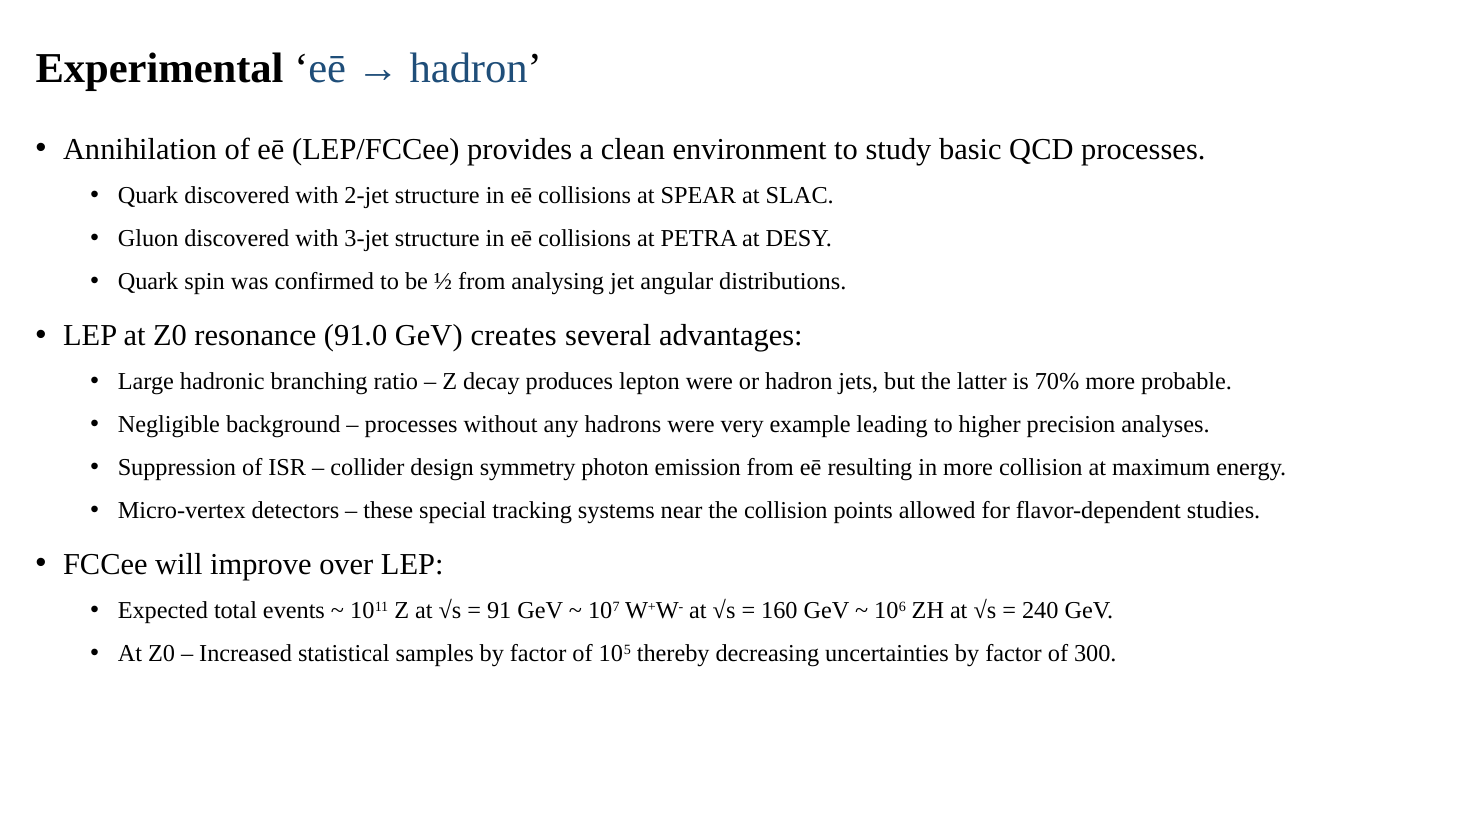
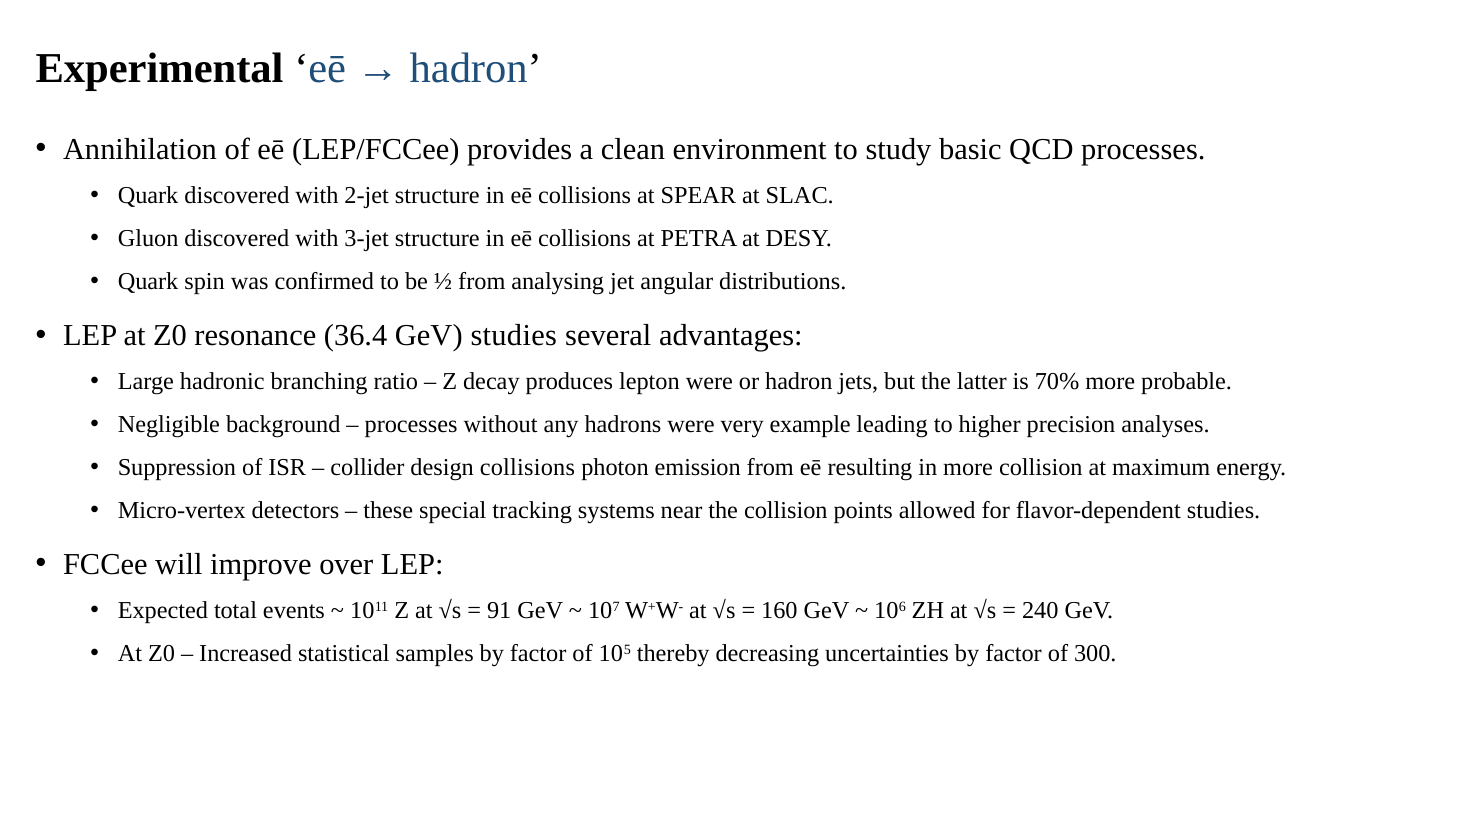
91.0: 91.0 -> 36.4 (356, 335)
GeV creates: creates -> studies (514, 335)
design symmetry: symmetry -> collisions (527, 467)
